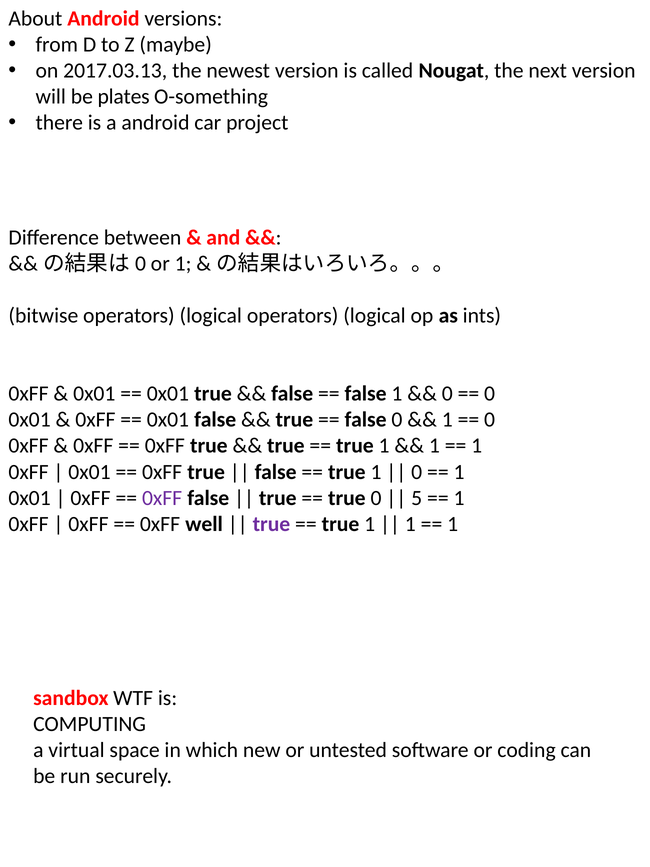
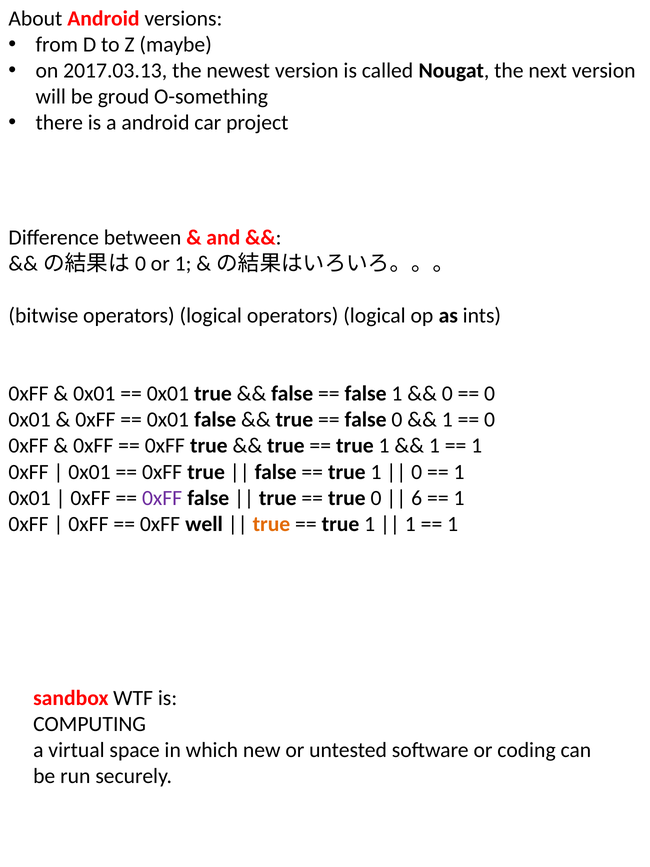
plates: plates -> groud (124, 97)
5: 5 -> 6 (417, 498)
true colour: purple -> orange (271, 524)
